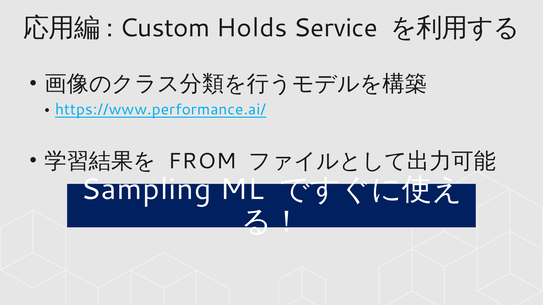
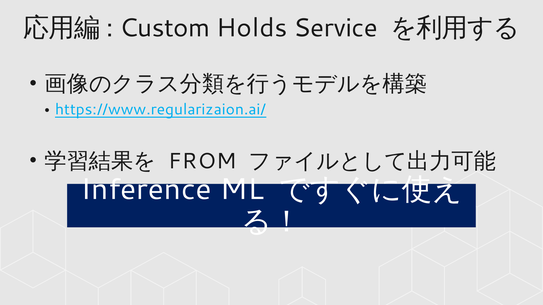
https://www.performance.ai/: https://www.performance.ai/ -> https://www.regularizaion.ai/ (161, 110)
Sampling: Sampling -> Inference (146, 190)
